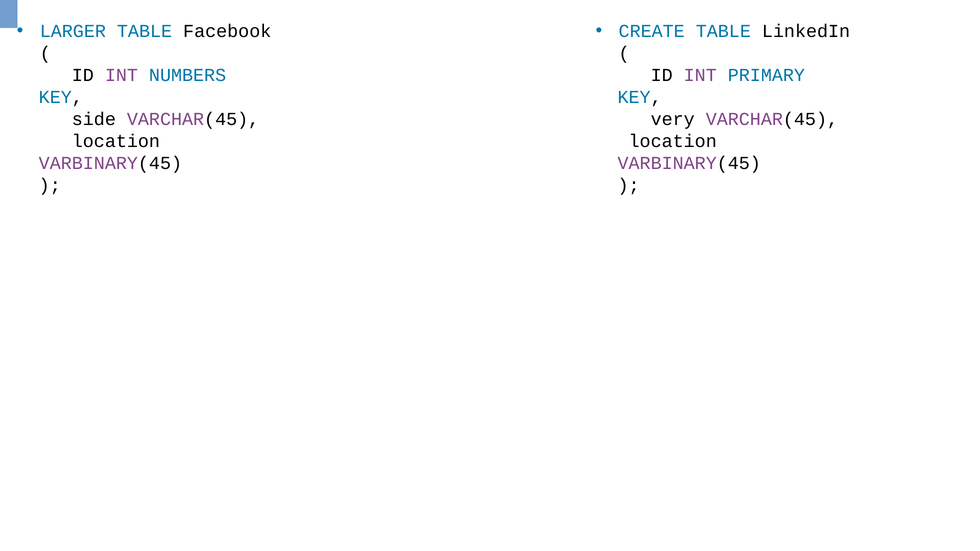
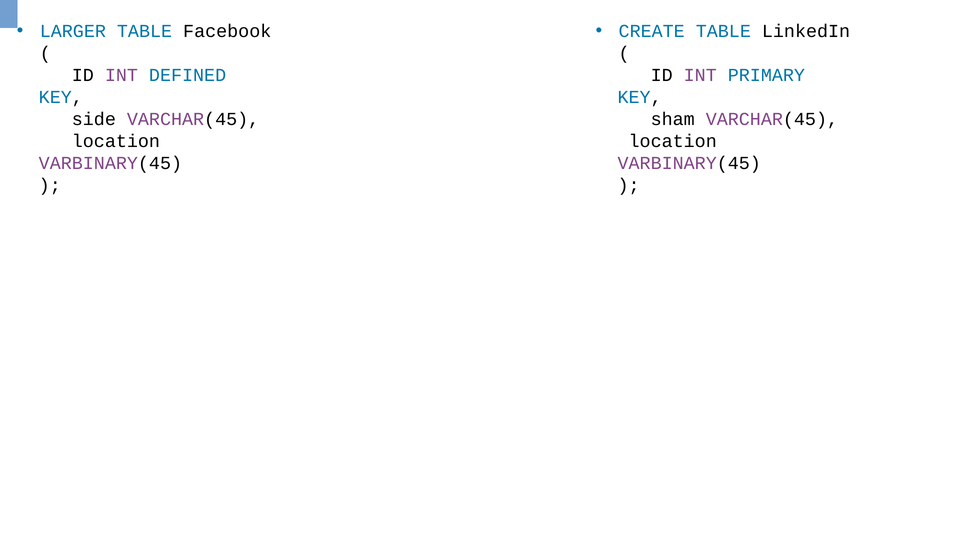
NUMBERS: NUMBERS -> DEFINED (188, 75)
very: very -> sham (673, 119)
